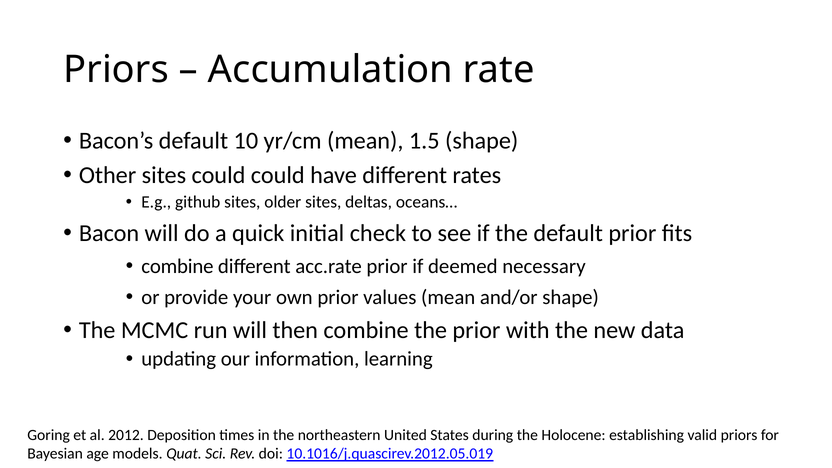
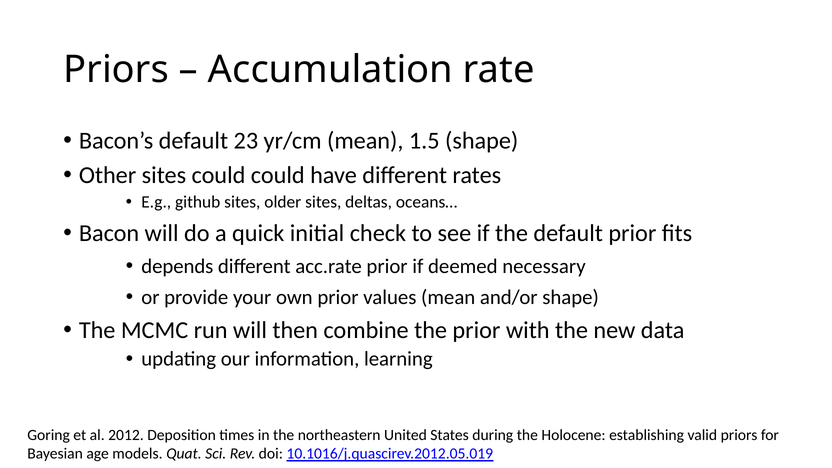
10: 10 -> 23 (246, 141)
combine: combine -> depends (177, 266)
